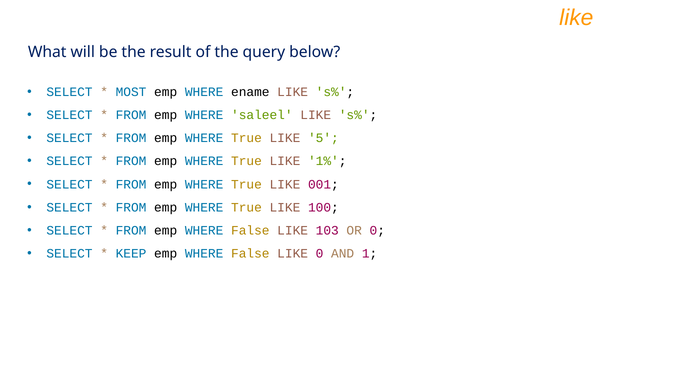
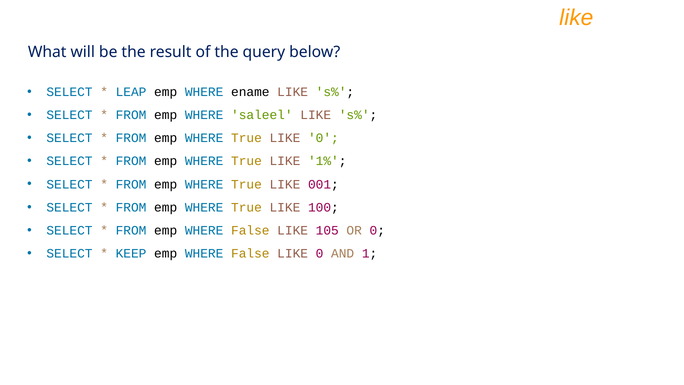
MOST: MOST -> LEAP (131, 92)
True LIKE 5: 5 -> 0 (323, 138)
103: 103 -> 105 (327, 230)
